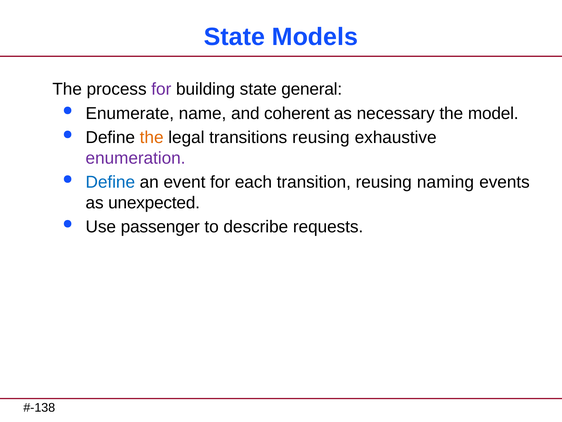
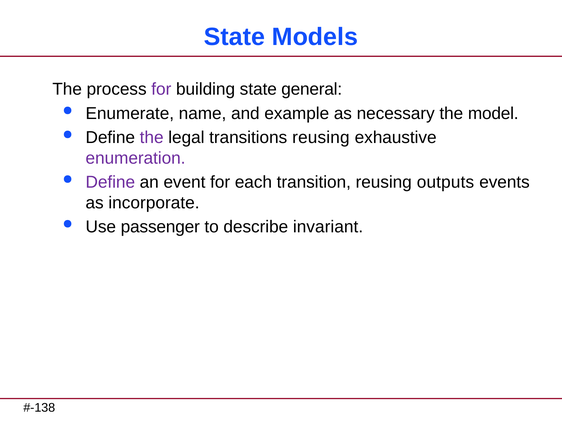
coherent: coherent -> example (297, 113)
the colour: orange -> purple (152, 137)
Define colour: blue -> purple (110, 182)
naming: naming -> outputs (445, 182)
unexpected: unexpected -> incorporate (154, 202)
requests: requests -> invariant (328, 226)
